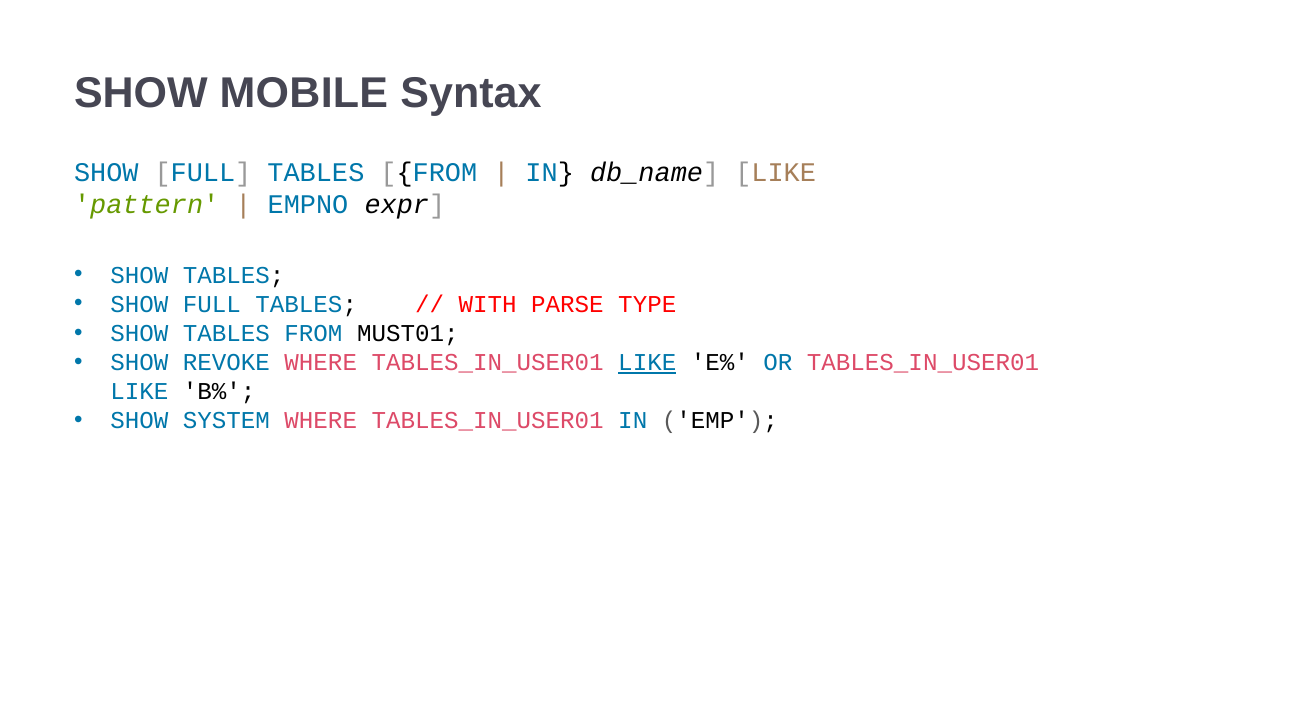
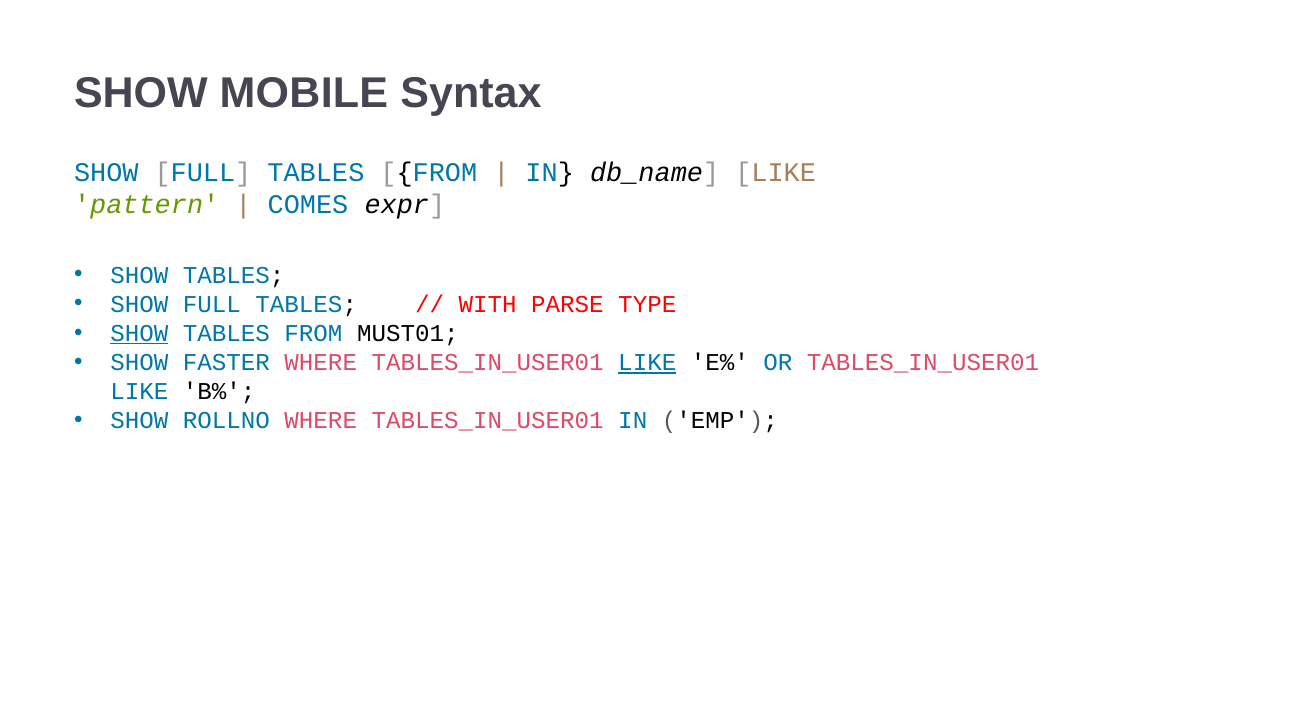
EMPNO: EMPNO -> COMES (308, 204)
SHOW underline: none -> present (139, 333)
REVOKE: REVOKE -> FASTER (226, 362)
SYSTEM: SYSTEM -> ROLLNO (226, 420)
